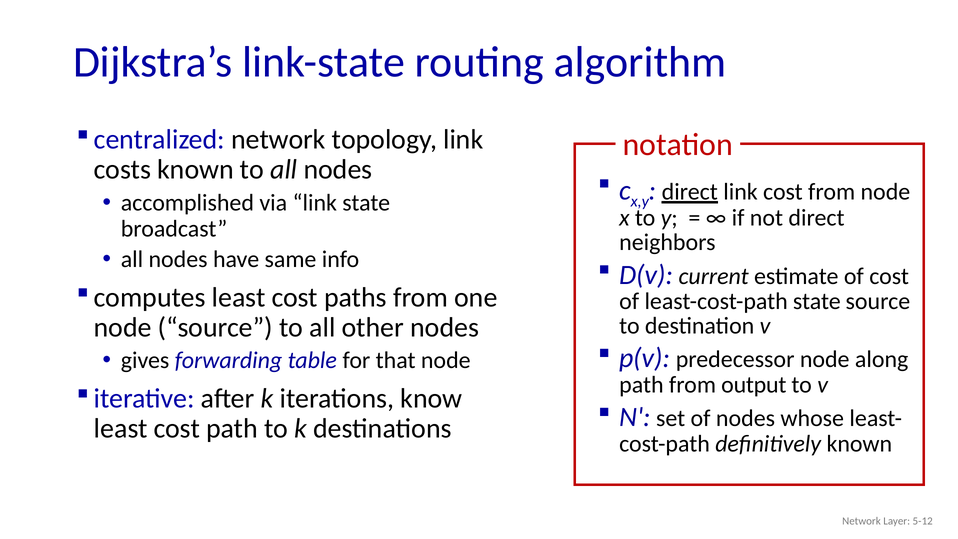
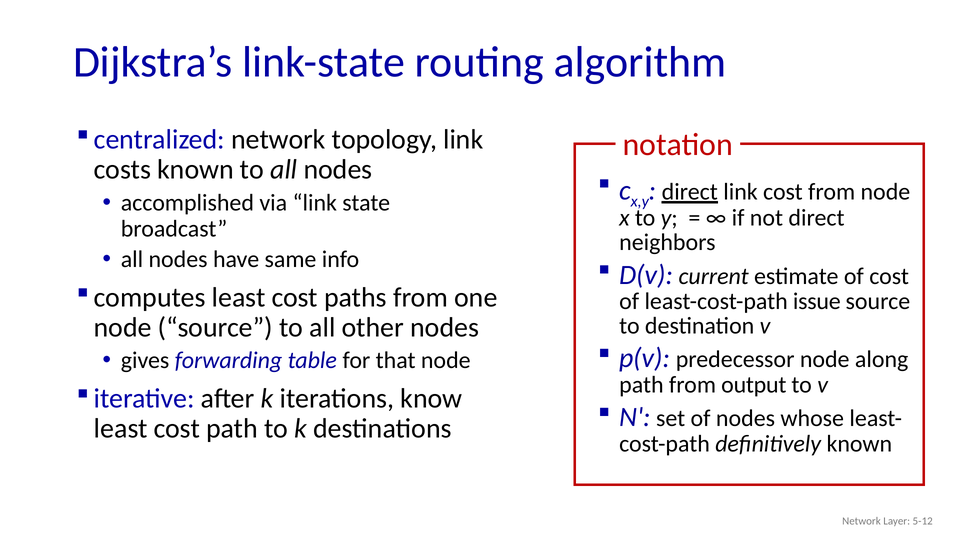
least-cost-path state: state -> issue (817, 301)
